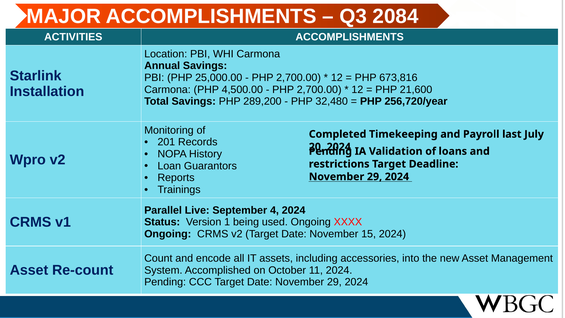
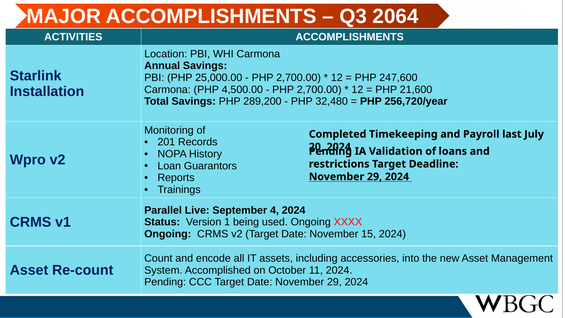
2084: 2084 -> 2064 (396, 16)
673,816: 673,816 -> 247,600 (398, 78)
